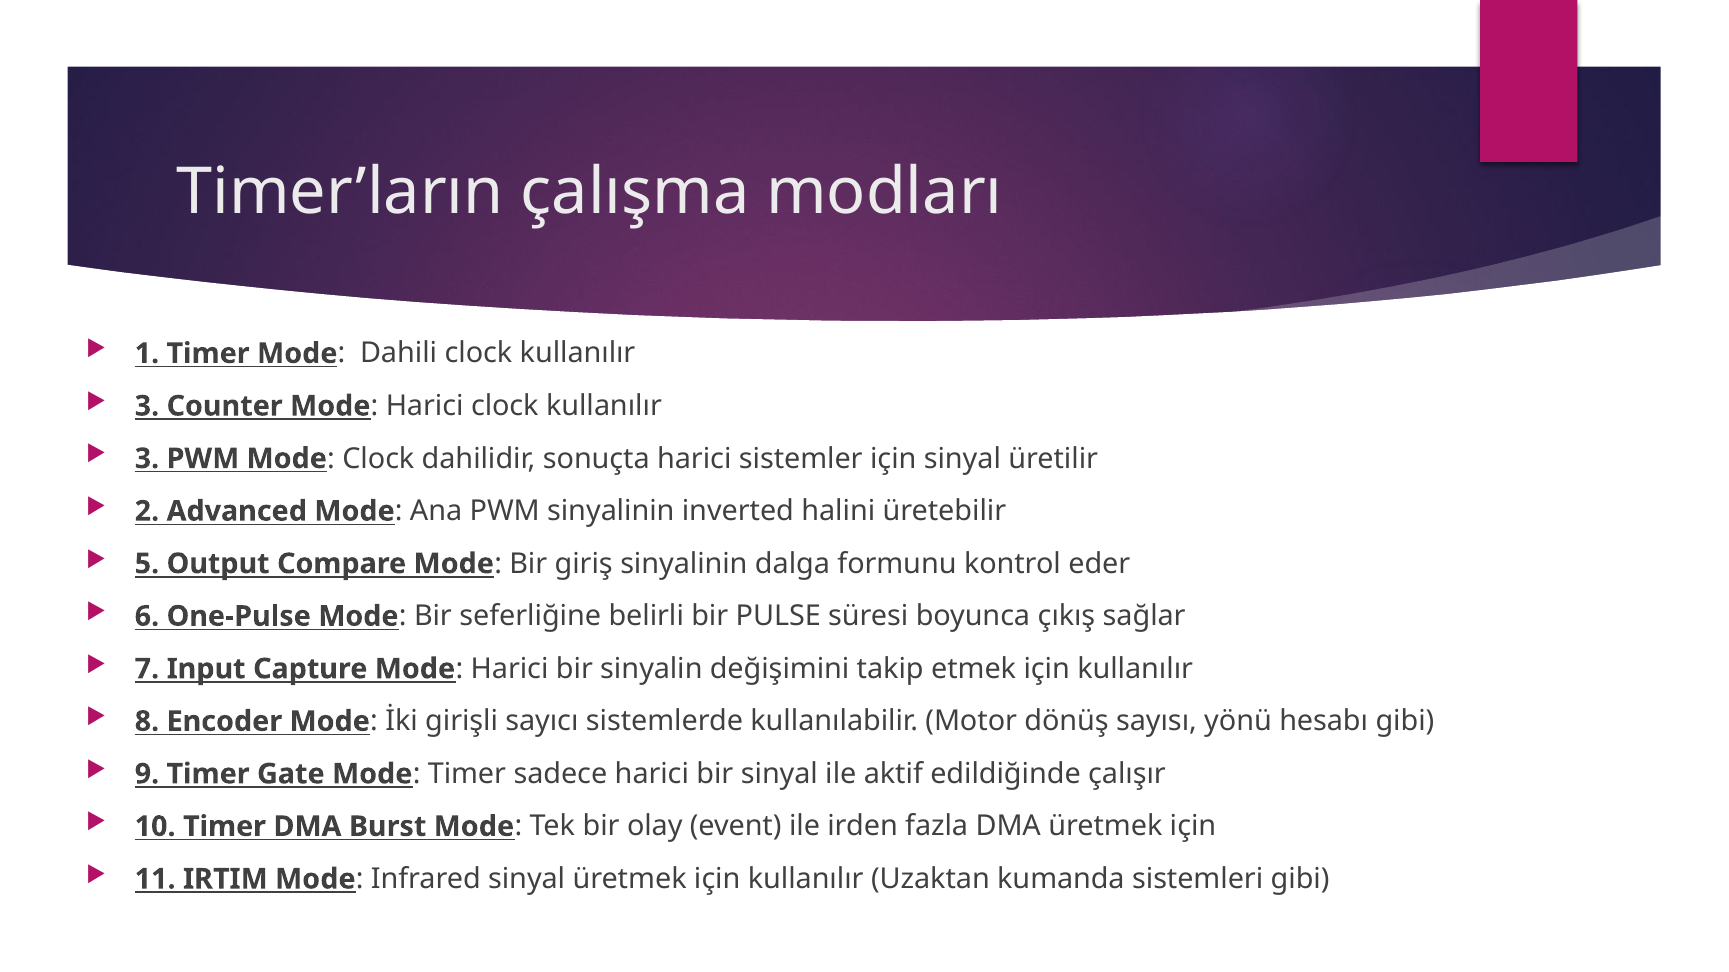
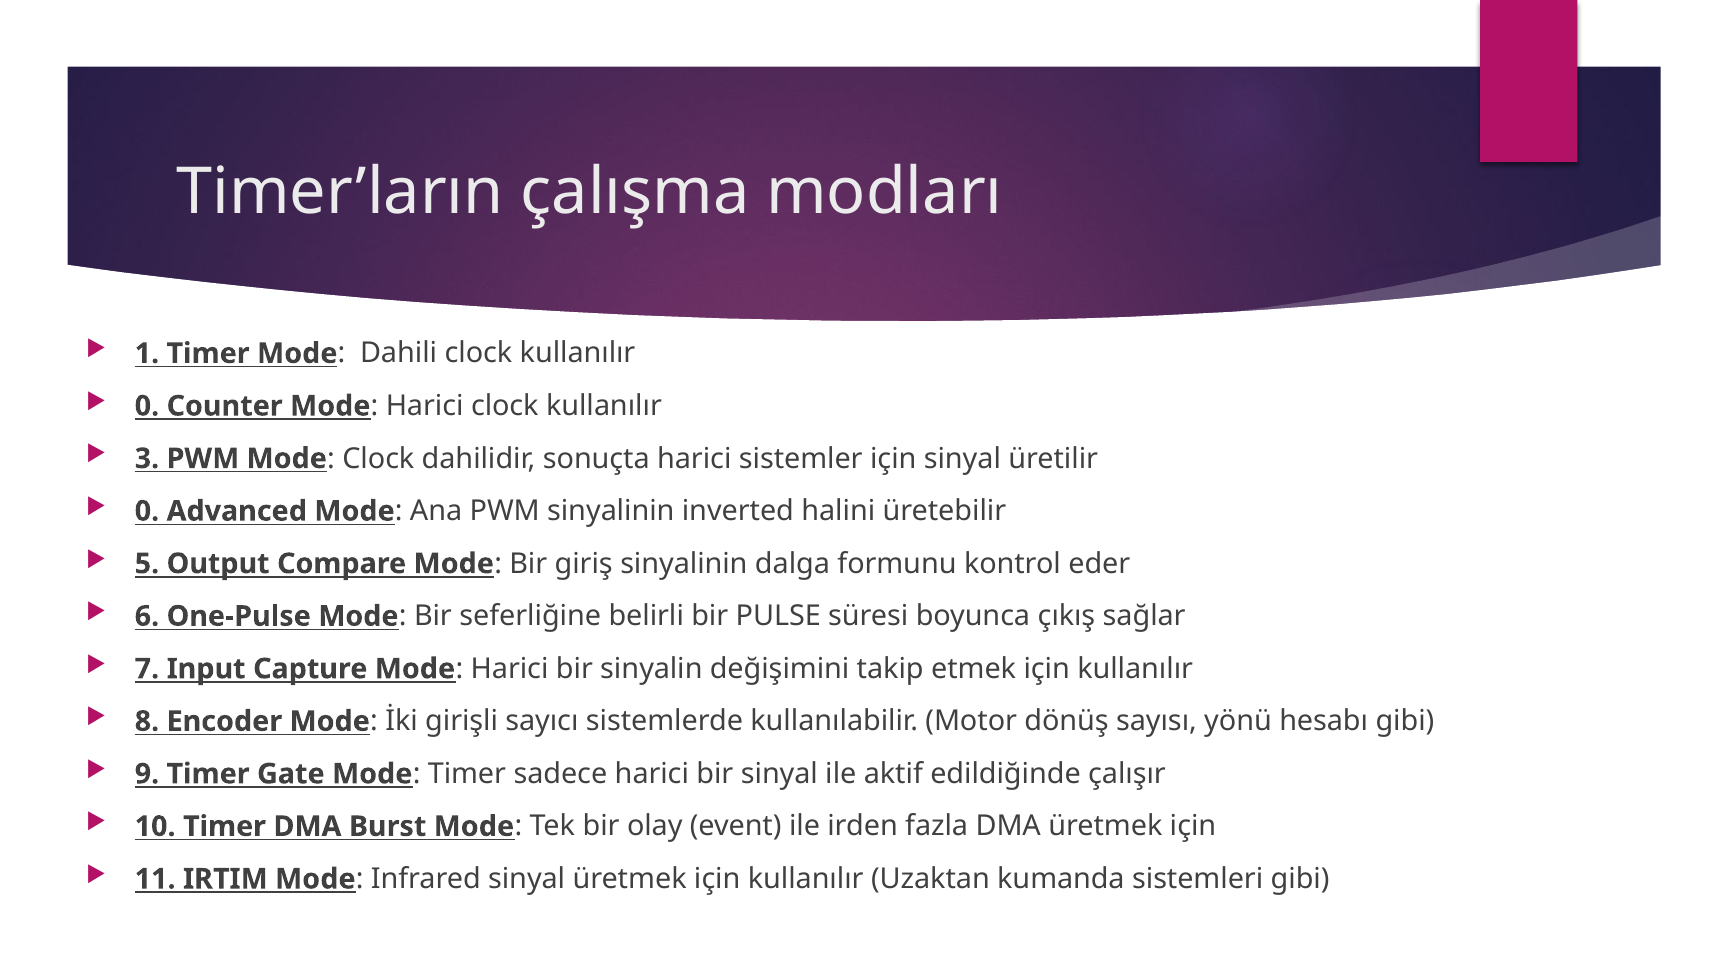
3: 3 -> 0 (147, 406)
2: 2 -> 0 (147, 511)
